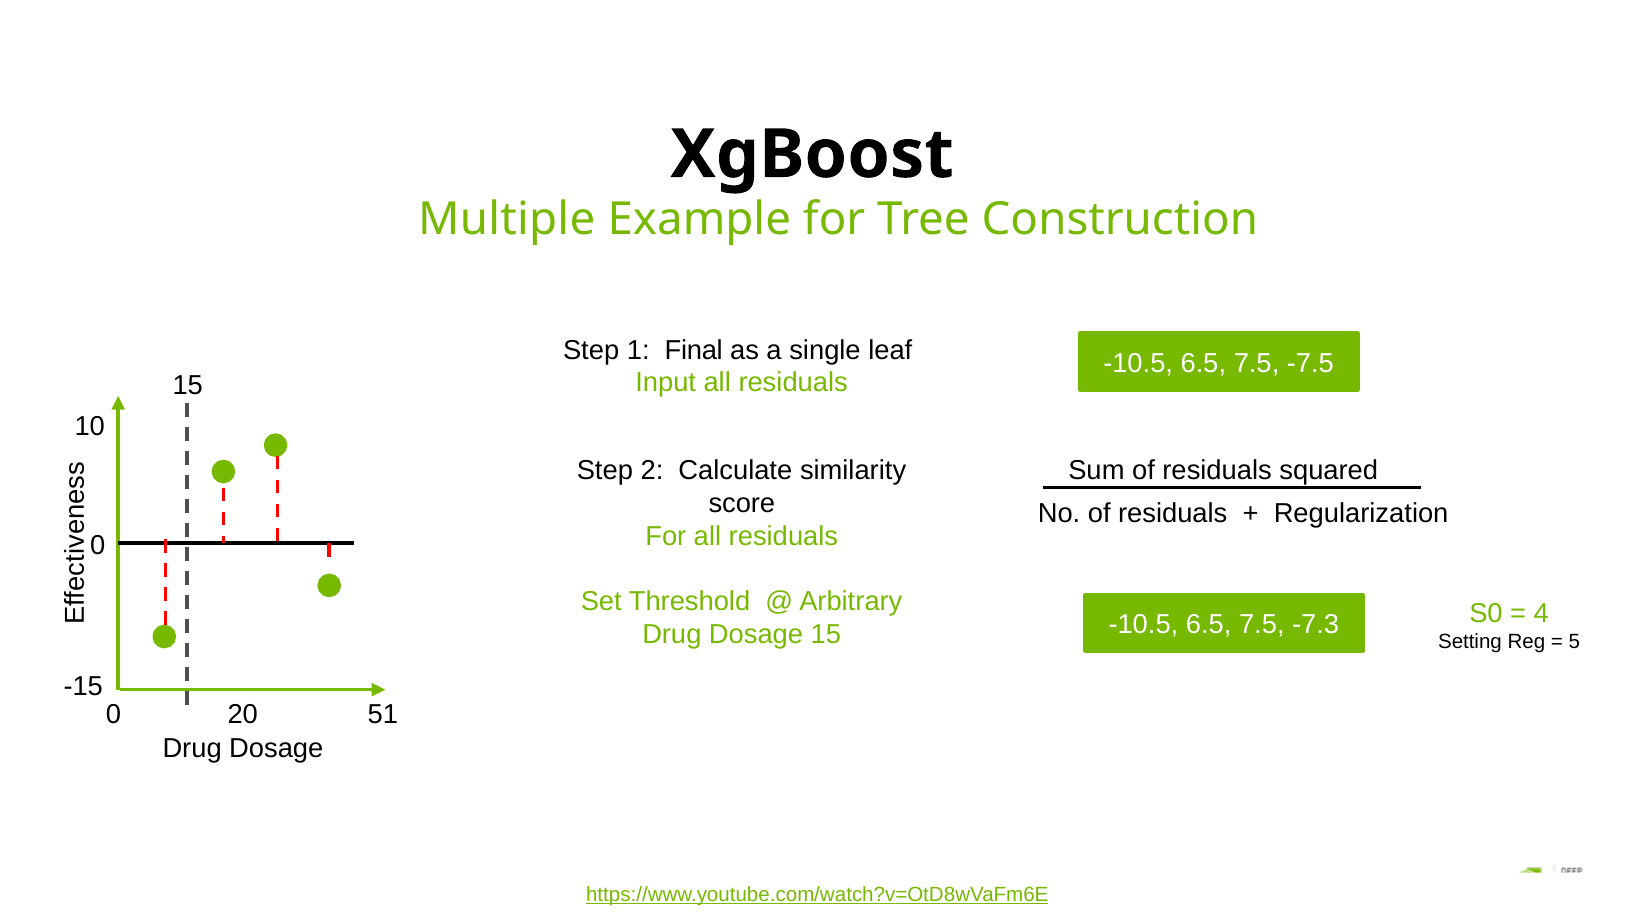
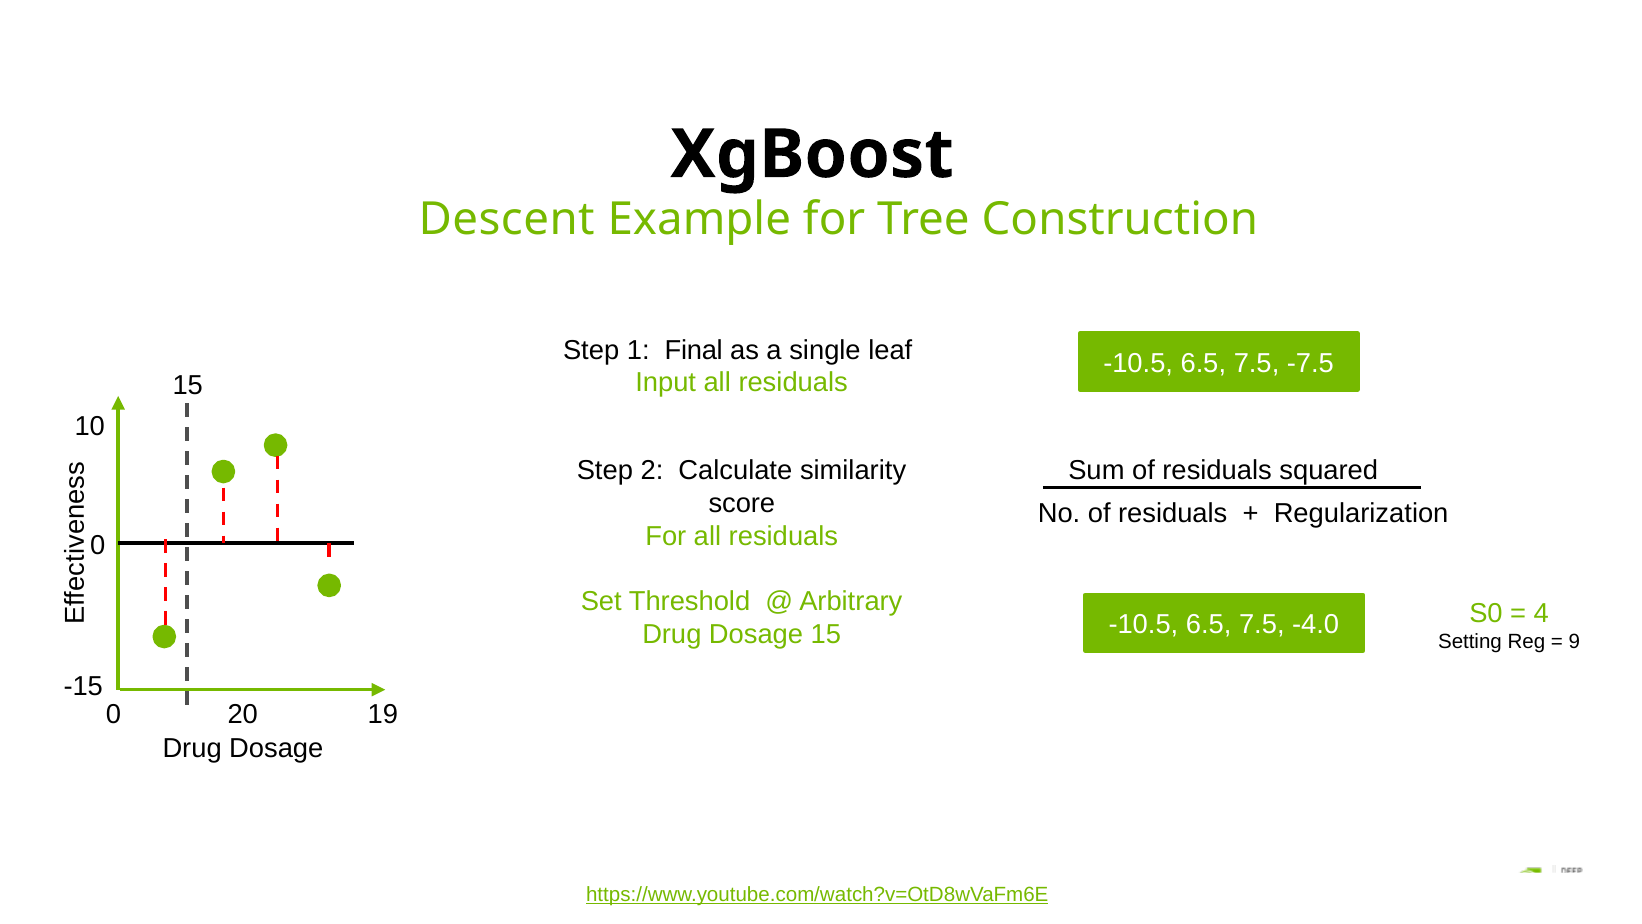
Multiple: Multiple -> Descent (507, 220)
-7.3: -7.3 -> -4.0 (1316, 625)
5: 5 -> 9 (1574, 642)
51: 51 -> 19 (383, 715)
